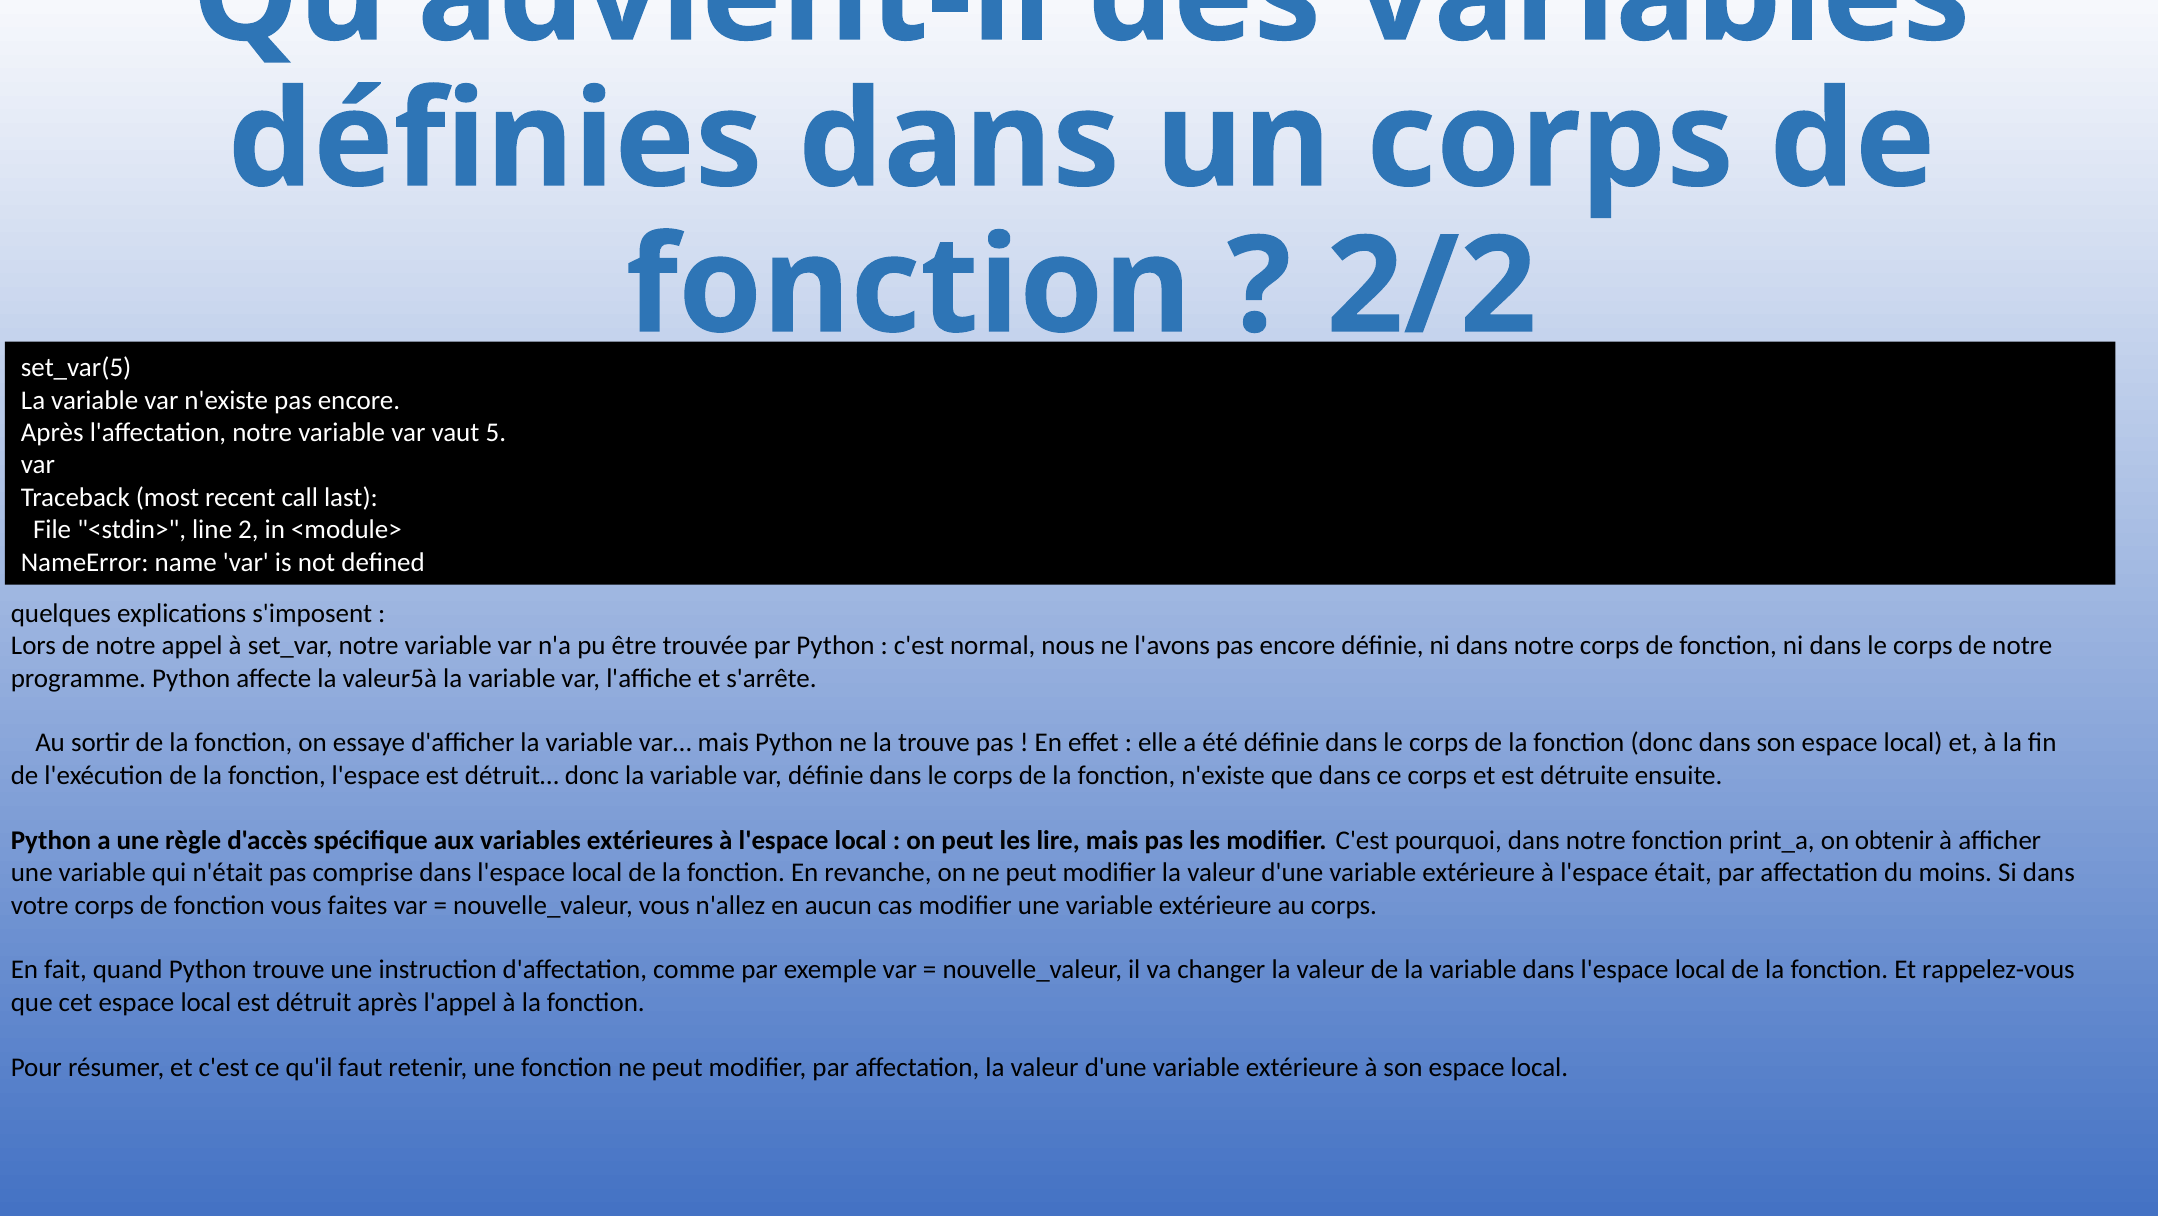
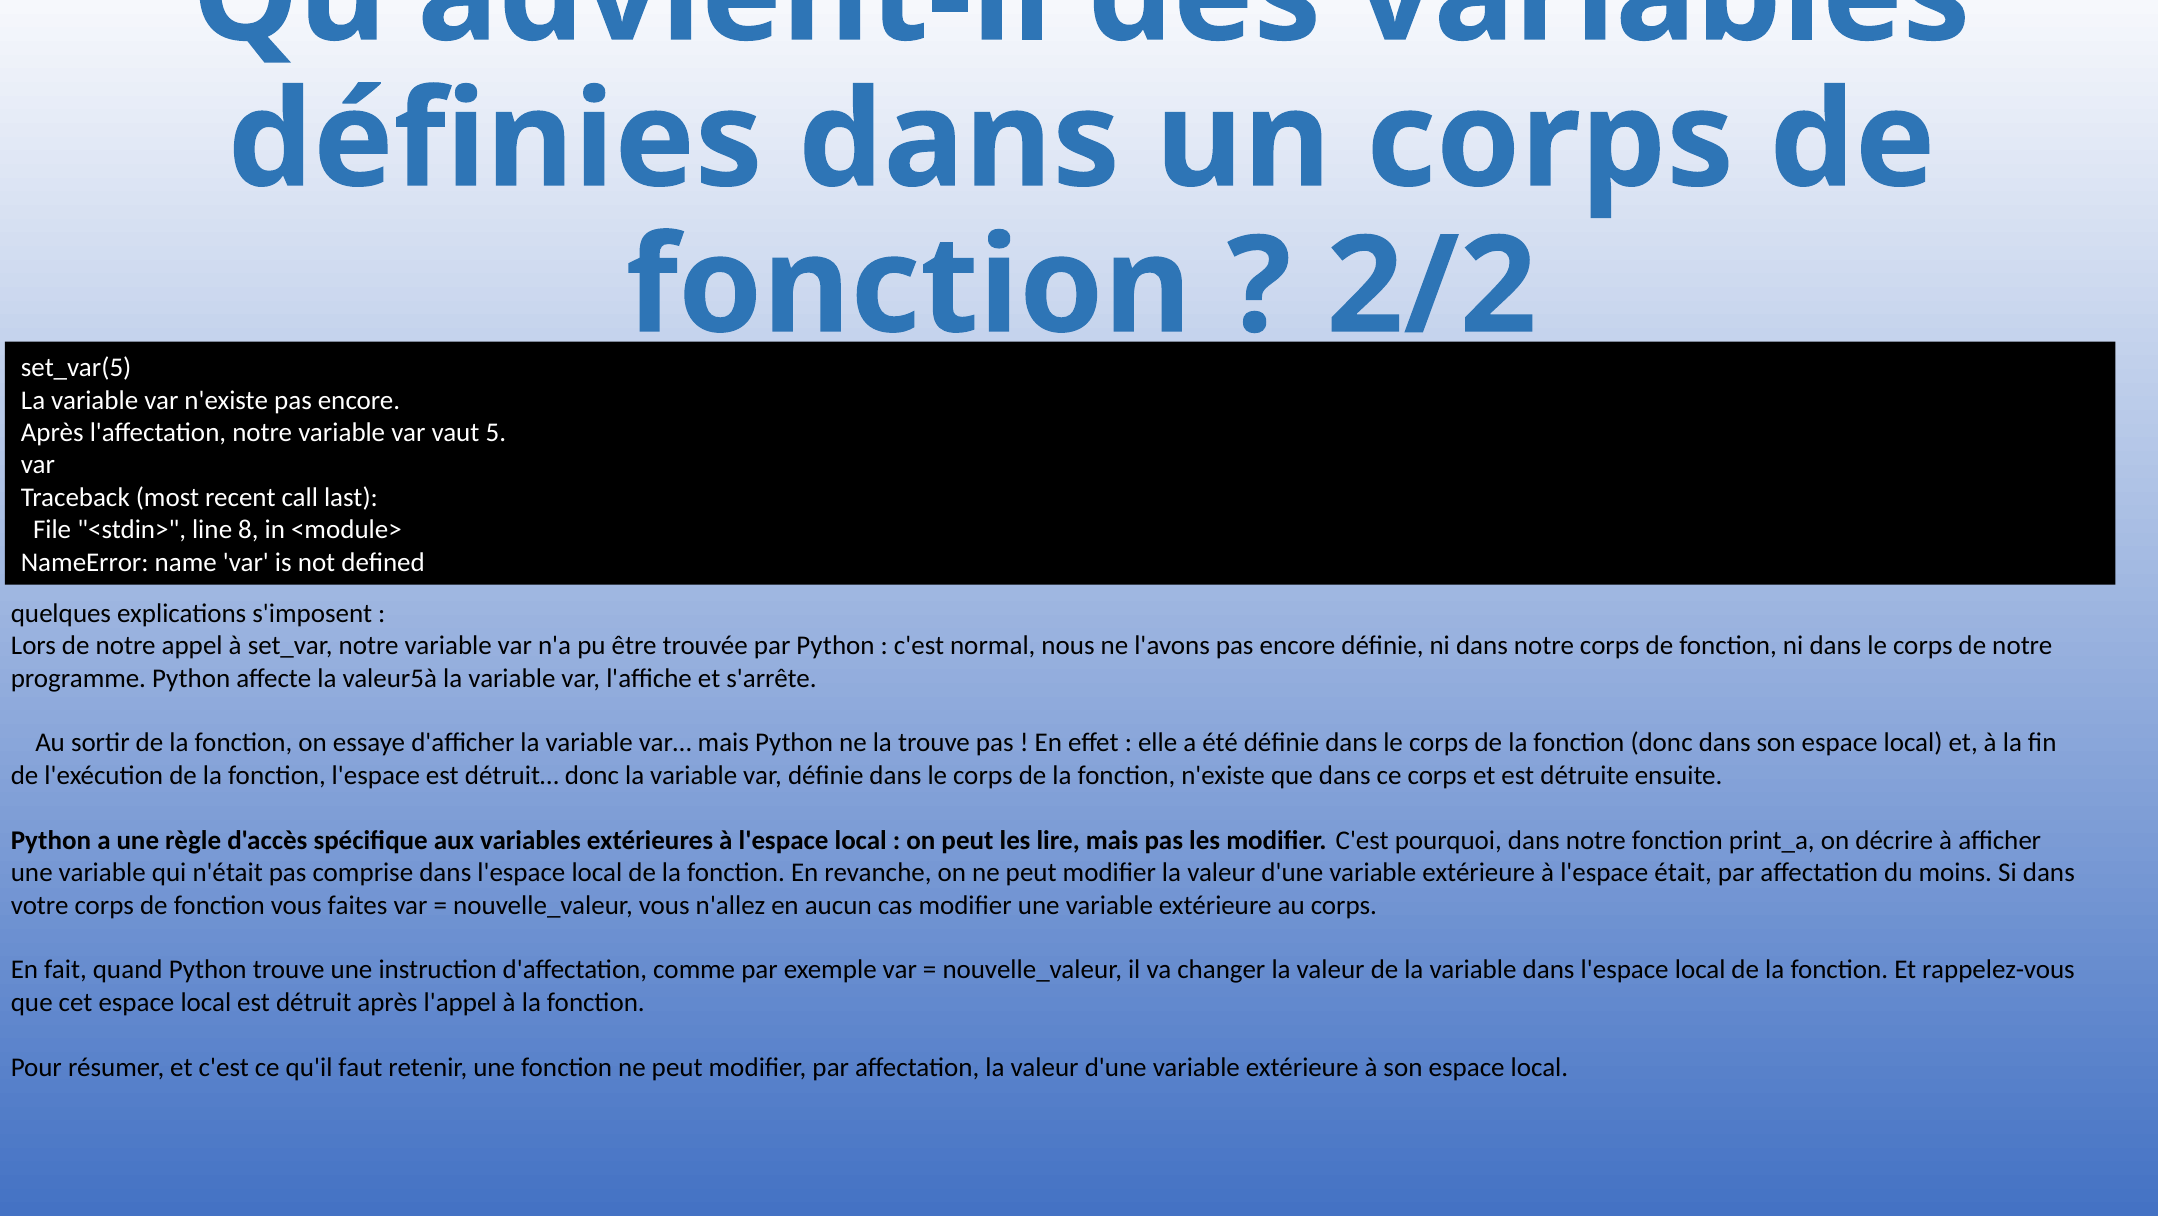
2: 2 -> 8 (248, 530)
obtenir: obtenir -> décrire (1894, 841)
